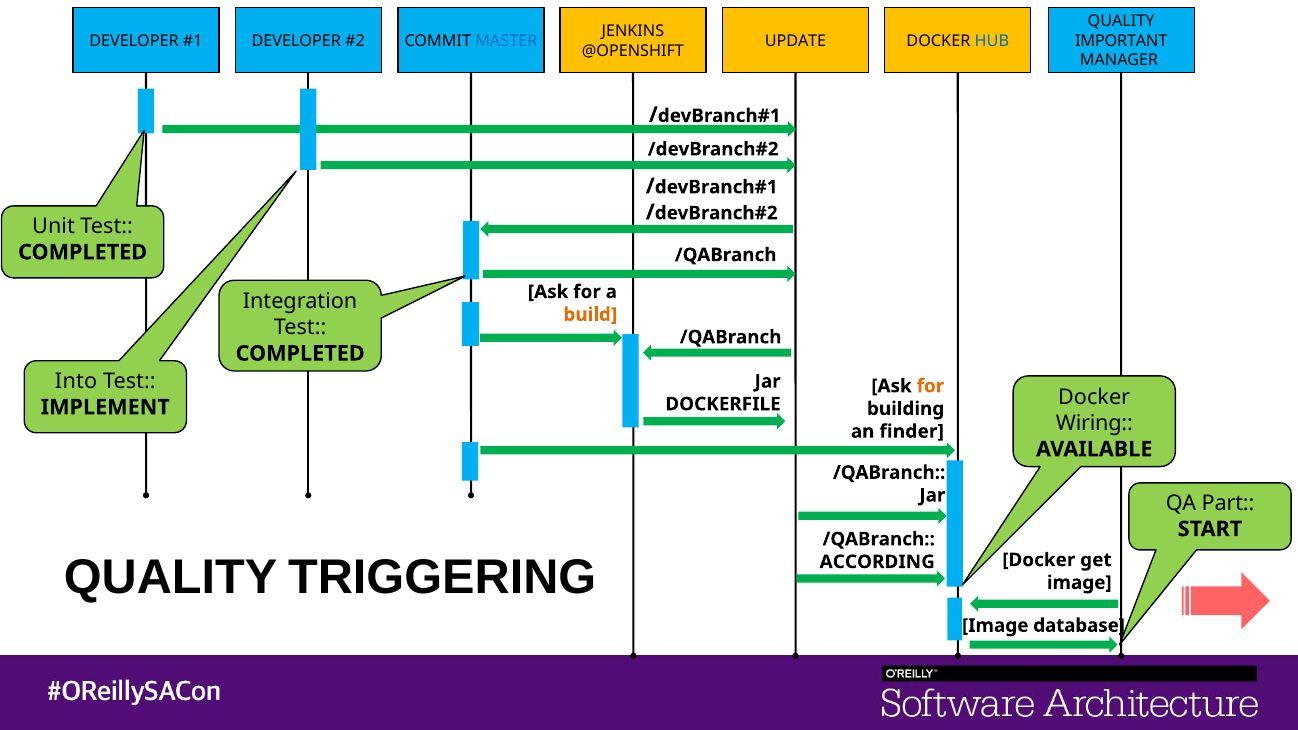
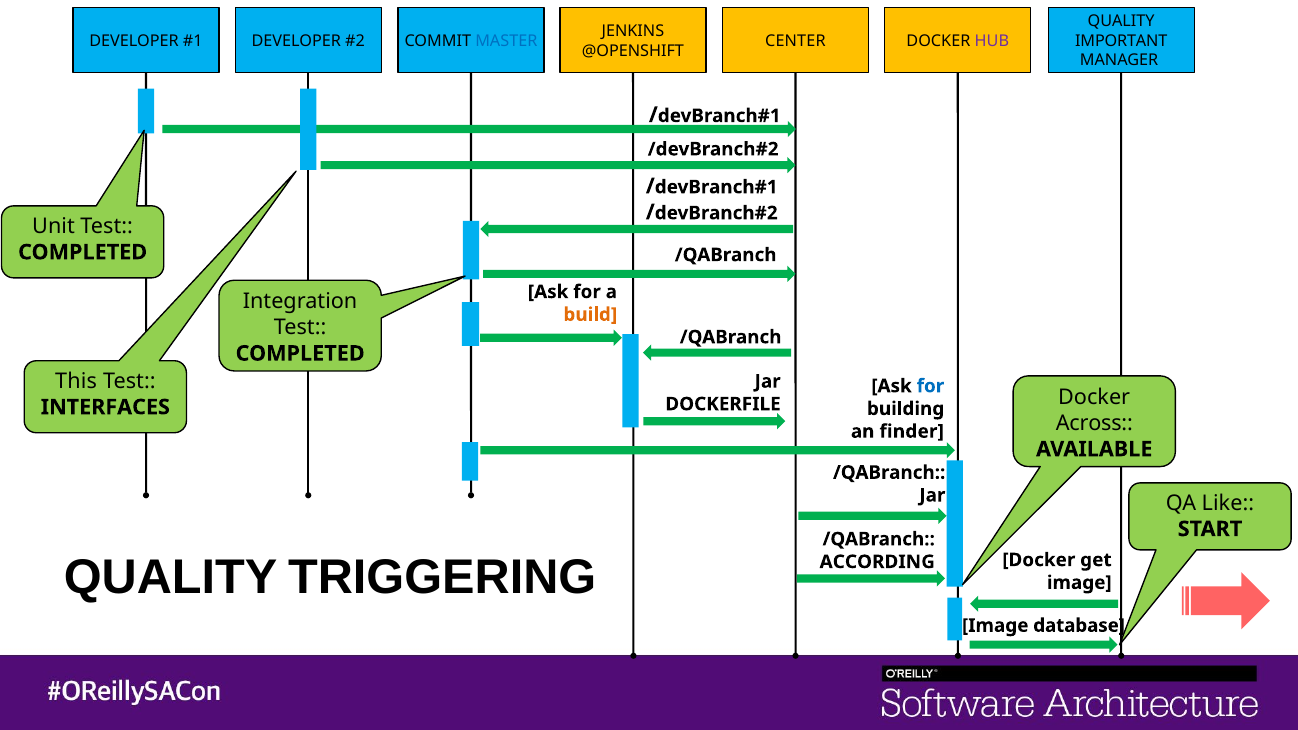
UPDATE: UPDATE -> CENTER (795, 41)
HUB colour: blue -> purple (992, 41)
Into: Into -> This (76, 381)
for colour: orange -> blue (930, 386)
IMPLEMENT: IMPLEMENT -> INTERFACES (105, 407)
Wiring: Wiring -> Across (1094, 423)
Part: Part -> Like (1228, 503)
